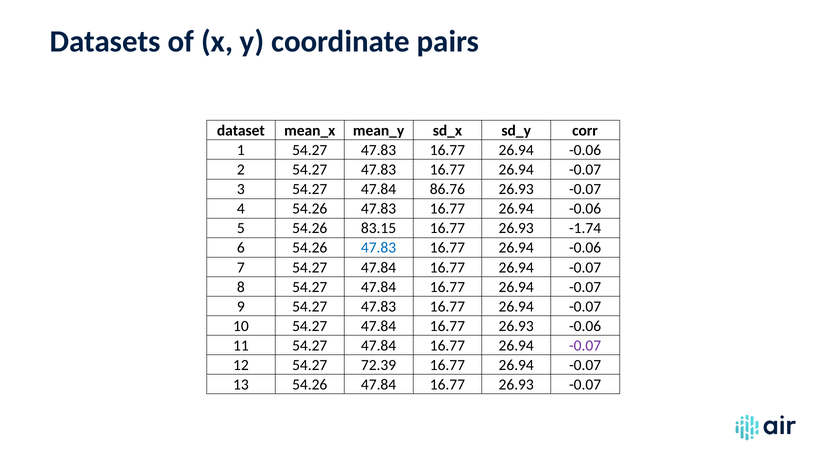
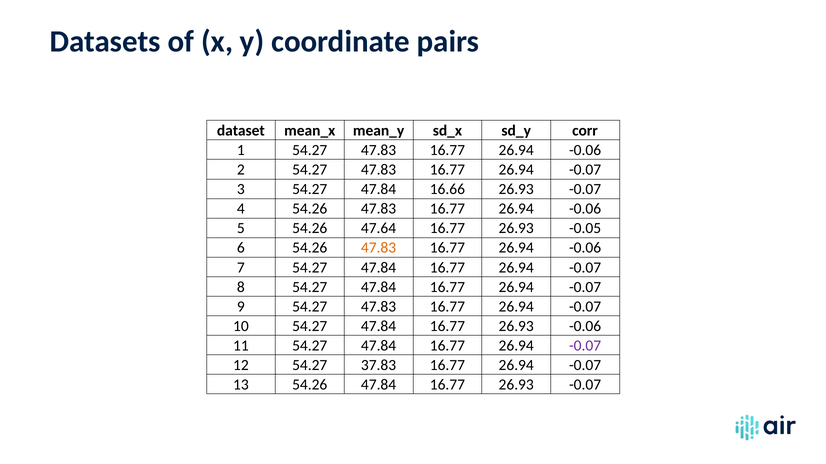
86.76: 86.76 -> 16.66 (447, 190)
83.15: 83.15 -> 47.64 (379, 229)
-1.74: -1.74 -> -0.05 (585, 229)
47.83 colour: blue -> orange (379, 248)
72.39: 72.39 -> 37.83 (379, 366)
